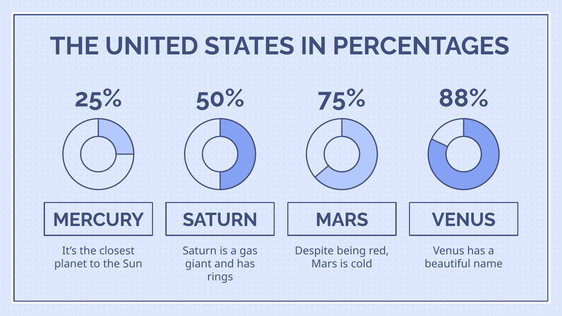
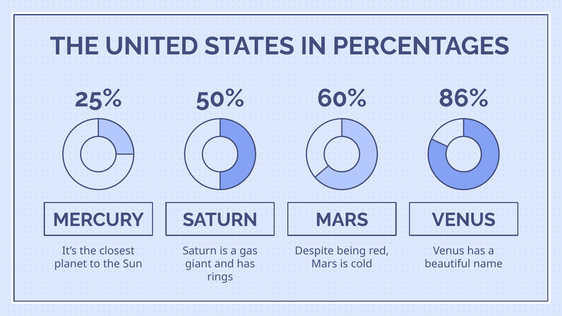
75%: 75% -> 60% (342, 98)
88%: 88% -> 86% (464, 98)
